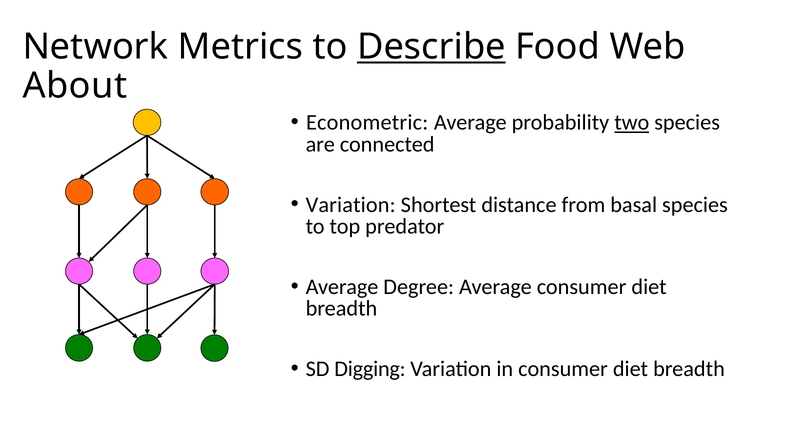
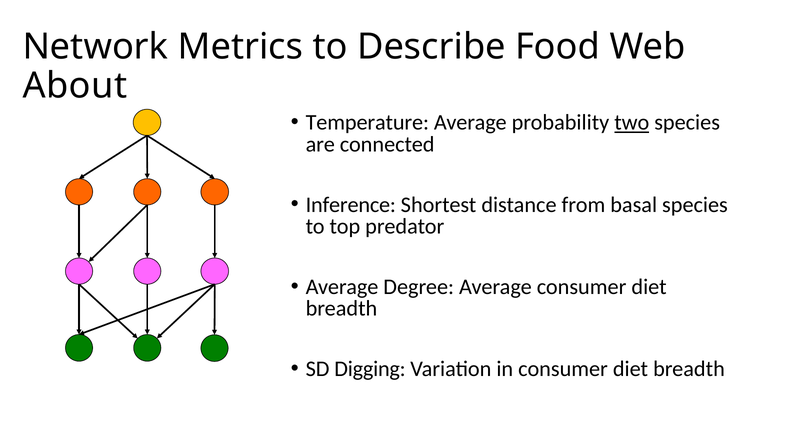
Describe underline: present -> none (431, 47)
Econometric: Econometric -> Temperature (367, 123)
Variation: Variation -> Inference (351, 205)
